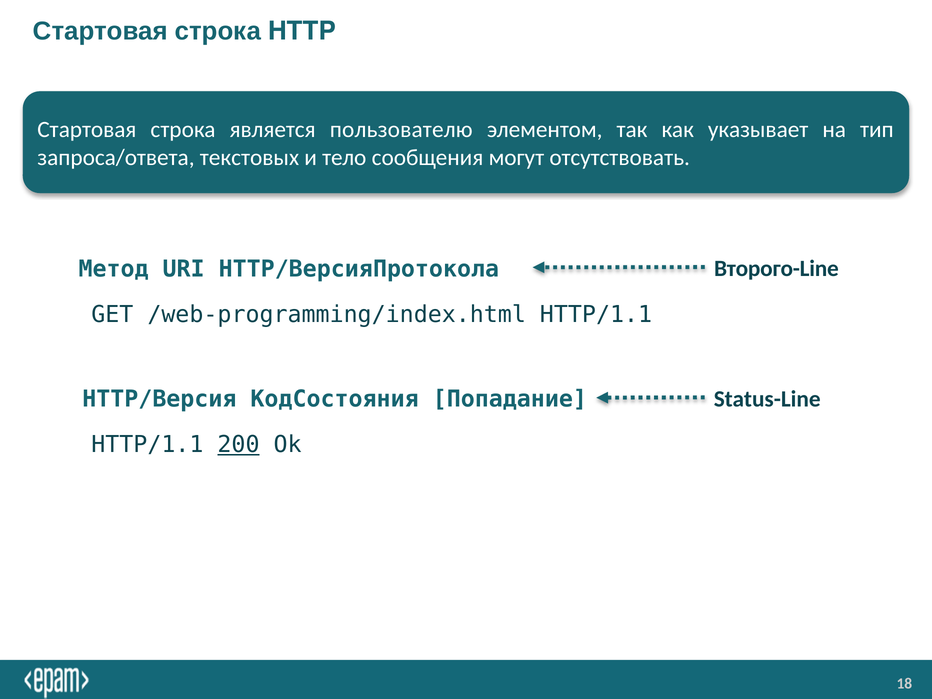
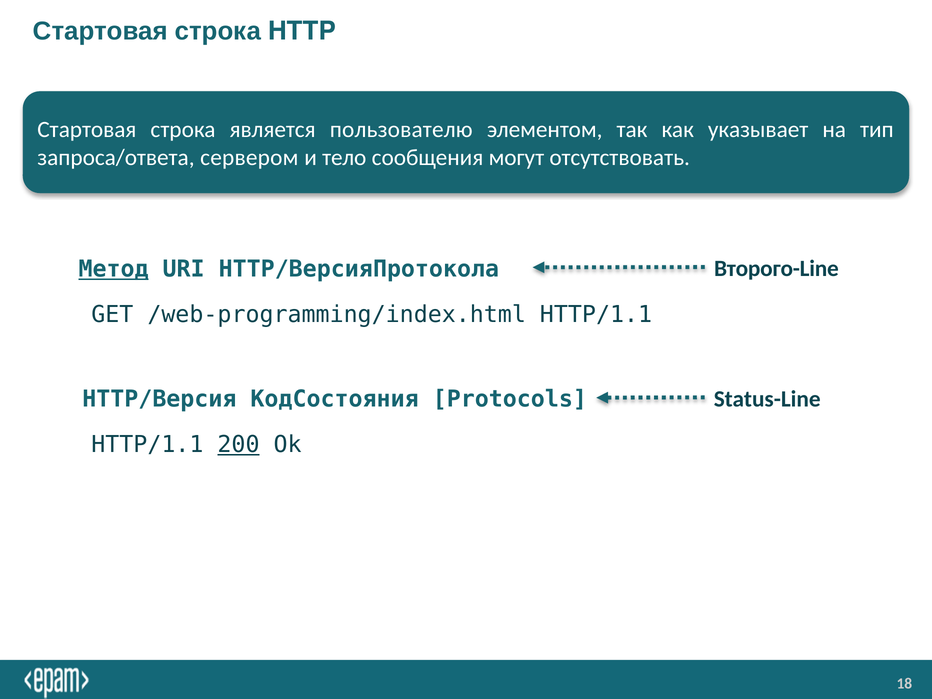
текстовых: текстовых -> сервером (249, 158)
Метод underline: none -> present (114, 269)
Попадание: Попадание -> Protocols (510, 399)
